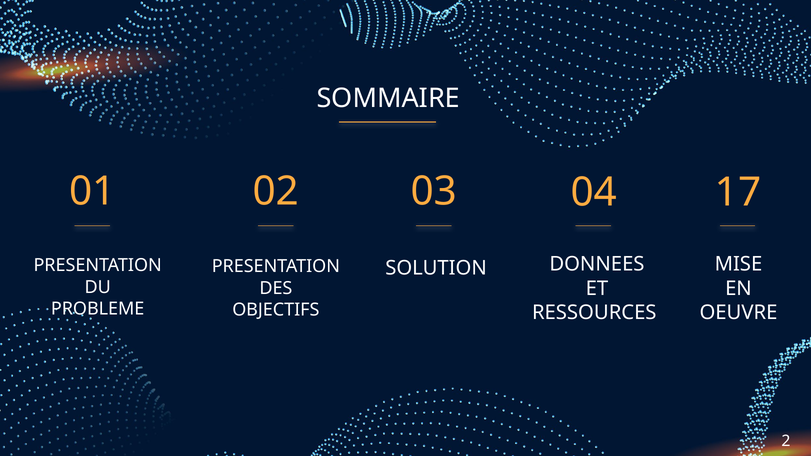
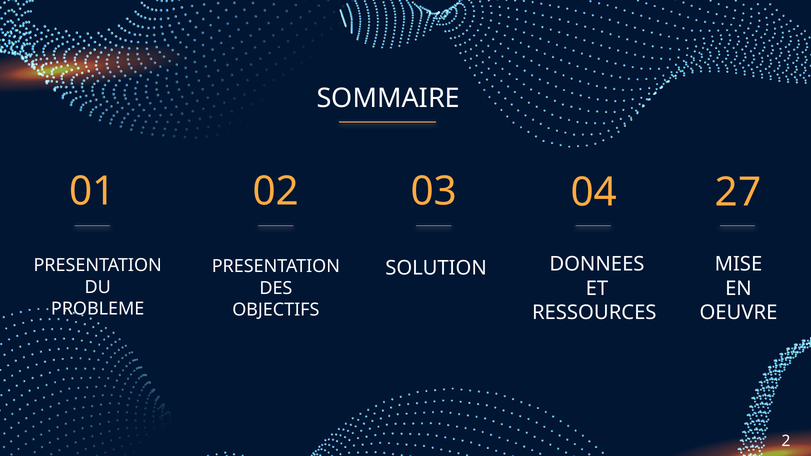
17: 17 -> 27 (738, 192)
